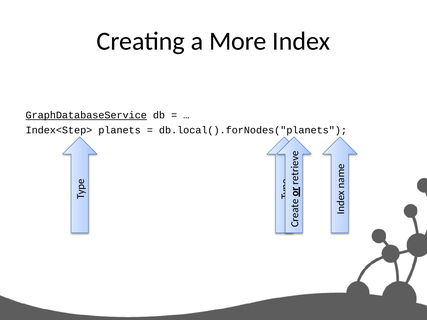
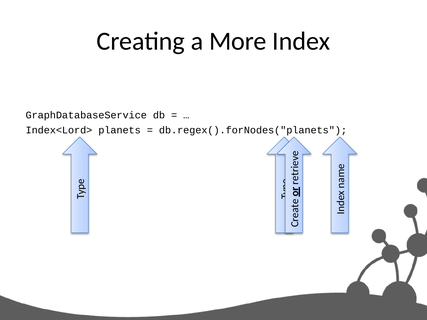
GraphDatabaseService underline: present -> none (86, 115)
Index<Step>: Index<Step> -> Index<Lord> (59, 130)
db.local().forNodes("planets: db.local().forNodes("planets -> db.regex().forNodes("planets (253, 130)
